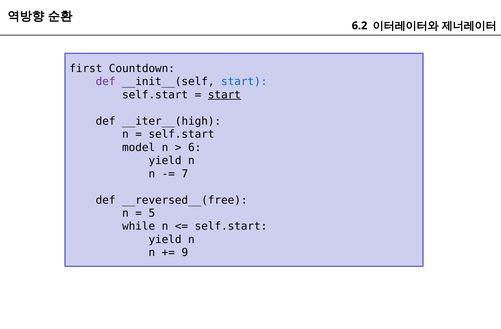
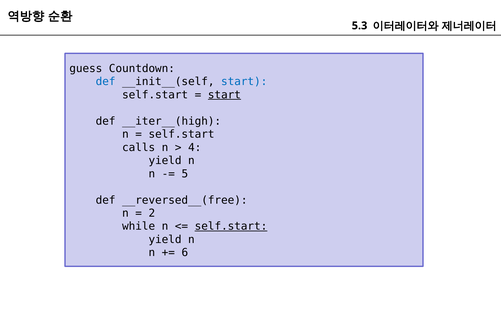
6.2: 6.2 -> 5.3 (360, 26)
first: first -> guess (86, 68)
def colour: purple -> blue (106, 82)
model: model -> calls (139, 147)
6: 6 -> 4 (195, 147)
7: 7 -> 5 (185, 174)
5: 5 -> 2 (152, 213)
self.start underline: none -> present (231, 226)
9: 9 -> 6 (185, 253)
